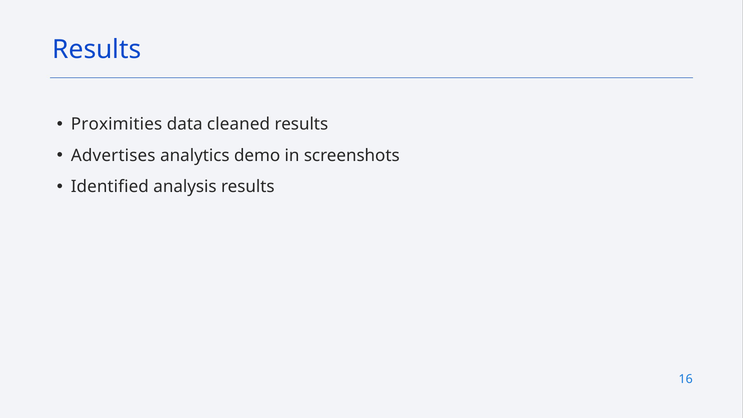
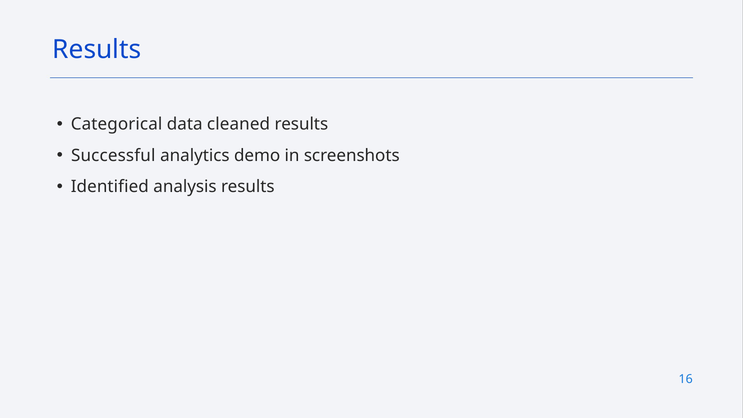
Proximities: Proximities -> Categorical (117, 124)
Advertises: Advertises -> Successful (113, 156)
